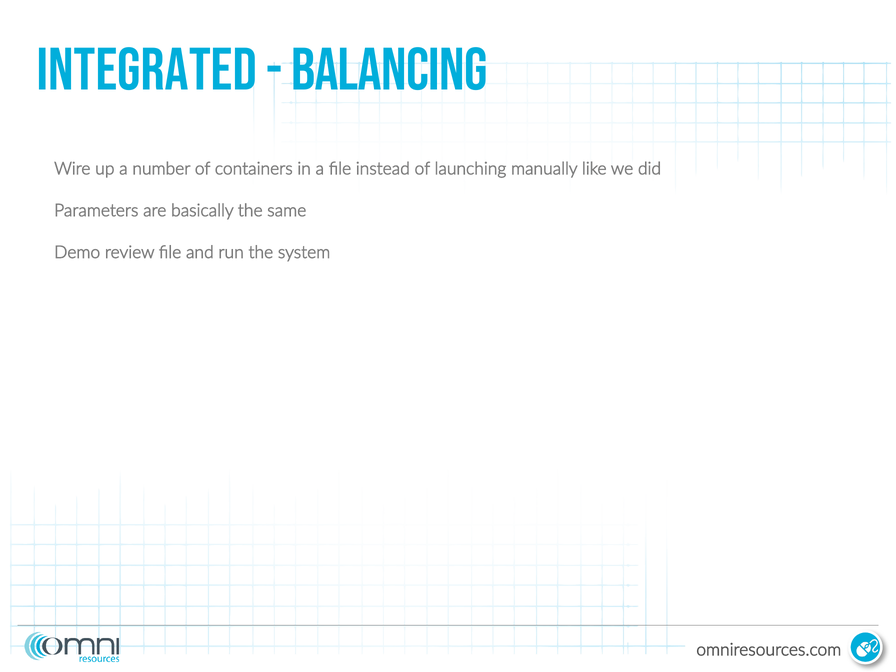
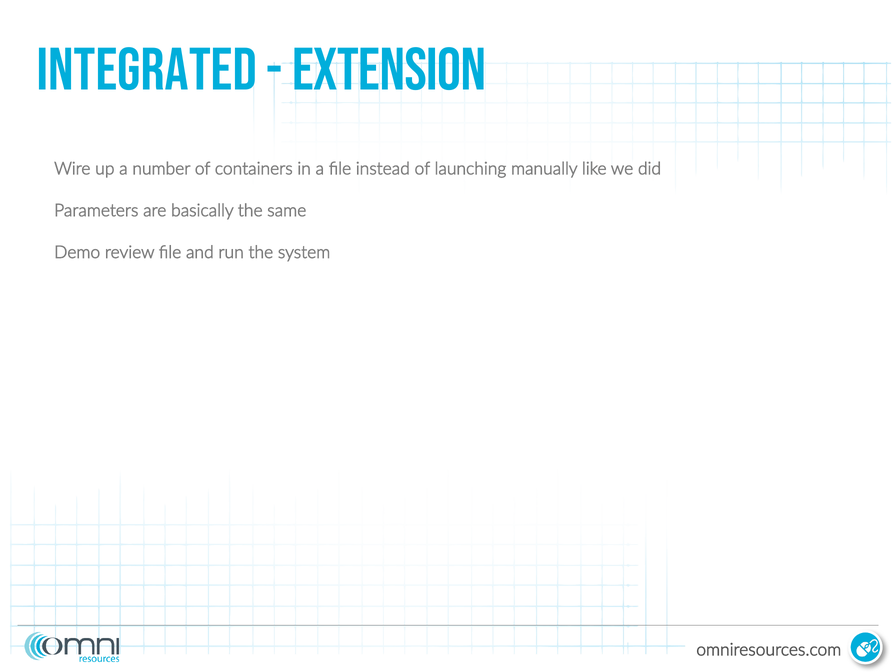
Balancing: Balancing -> Extension (389, 70)
